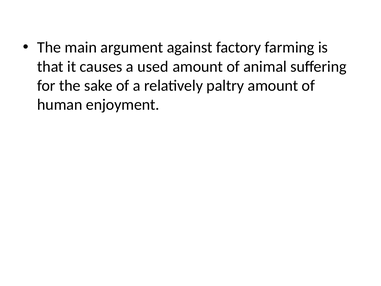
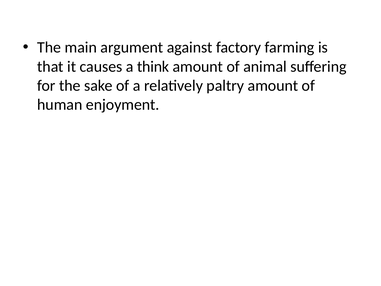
a used: used -> think (153, 67)
